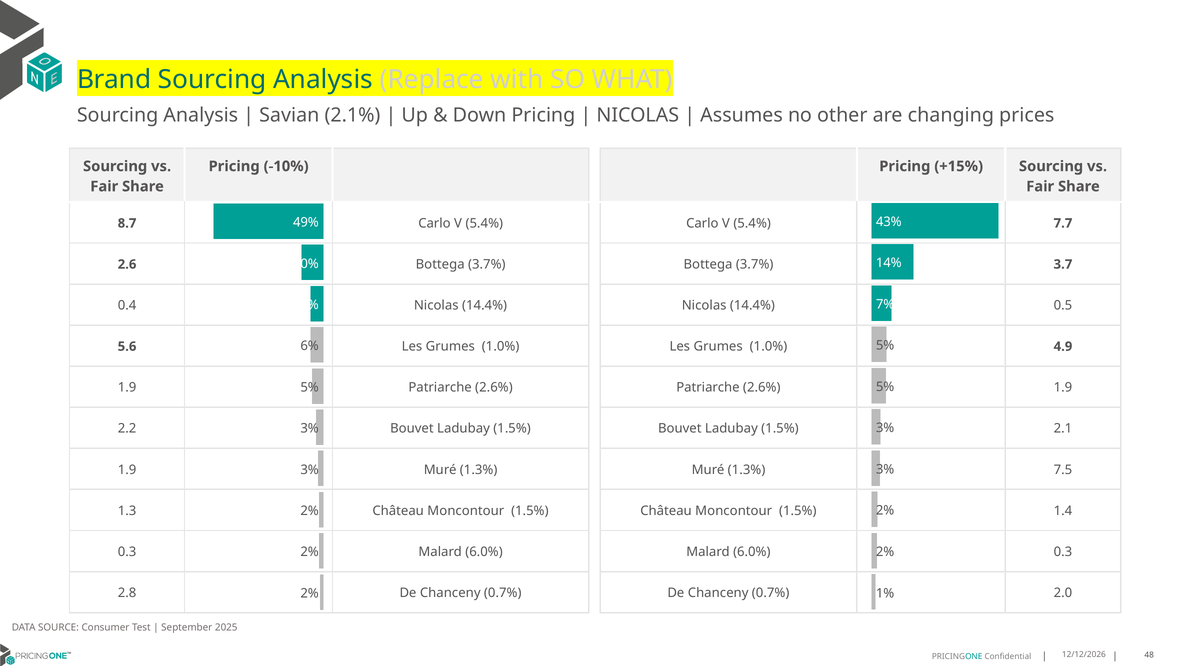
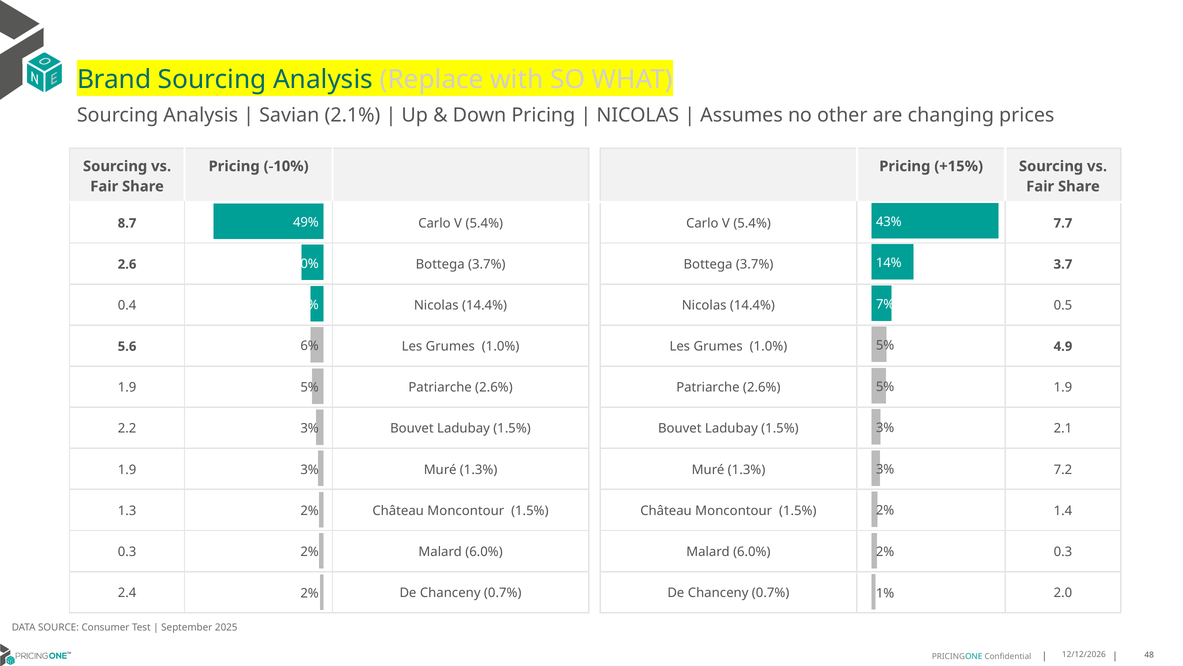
7.5: 7.5 -> 7.2 (1063, 469)
2.8: 2.8 -> 2.4 (127, 592)
